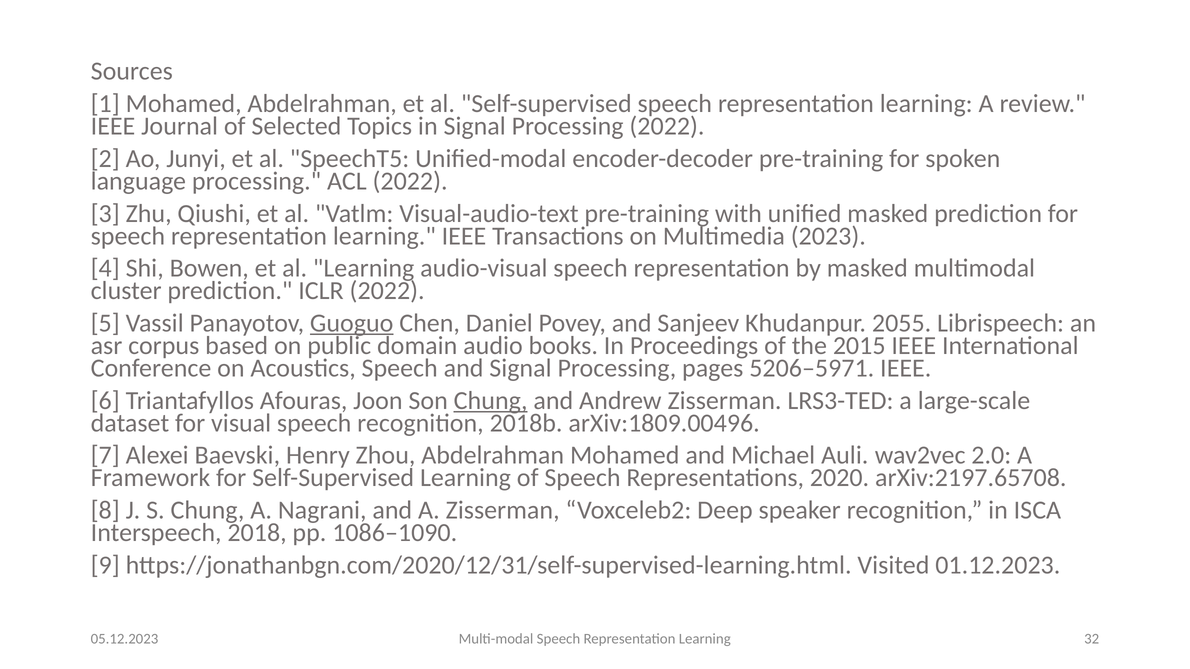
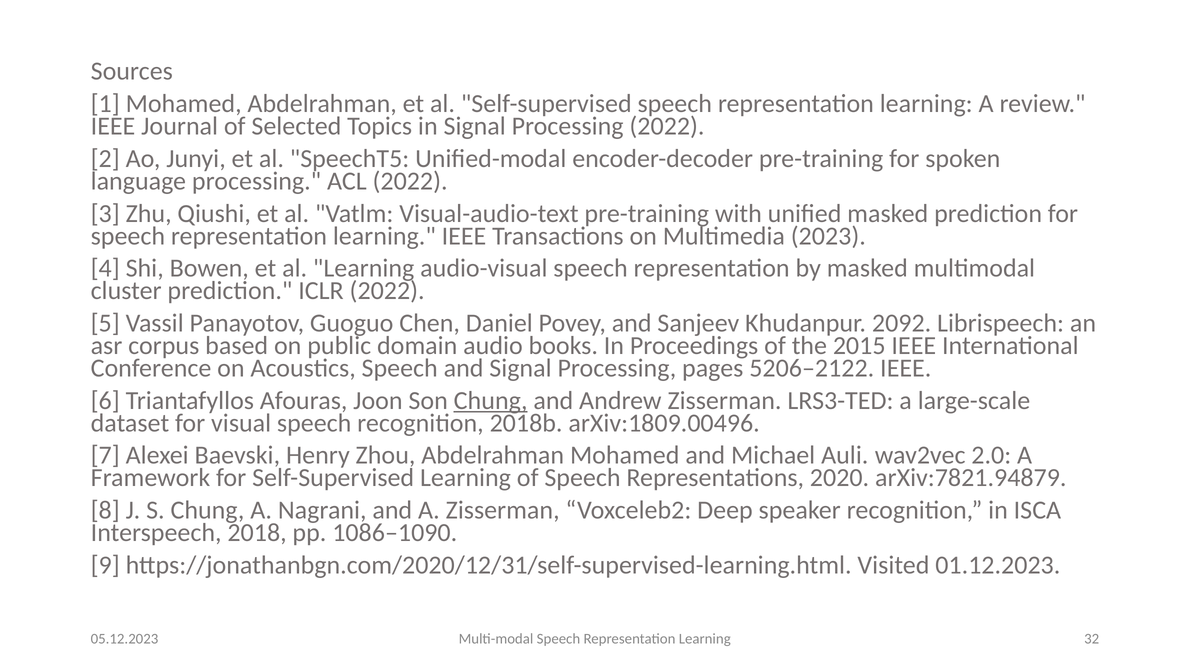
Guoguo underline: present -> none (352, 323)
2055: 2055 -> 2092 (902, 323)
5206–5971: 5206–5971 -> 5206–2122 (812, 368)
arXiv:2197.65708: arXiv:2197.65708 -> arXiv:7821.94879 (971, 478)
